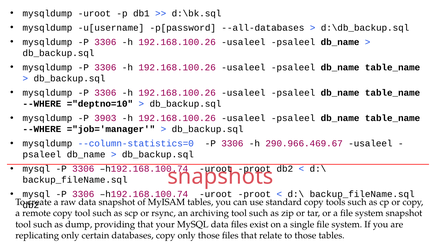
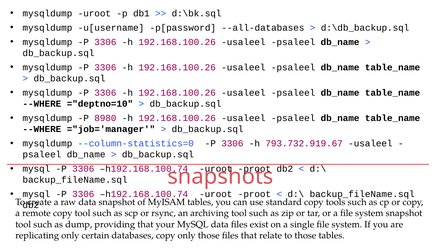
3903: 3903 -> 8980 (105, 118)
290.966.469.67: 290.966.469.67 -> 793.732.919.67 (304, 144)
